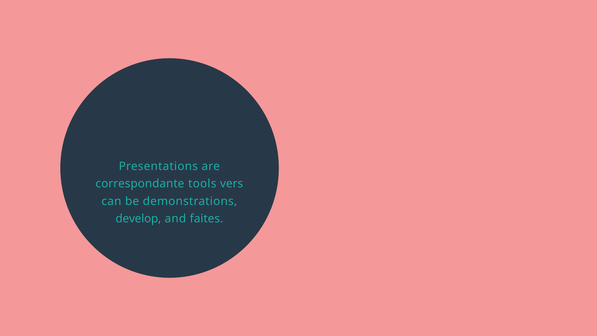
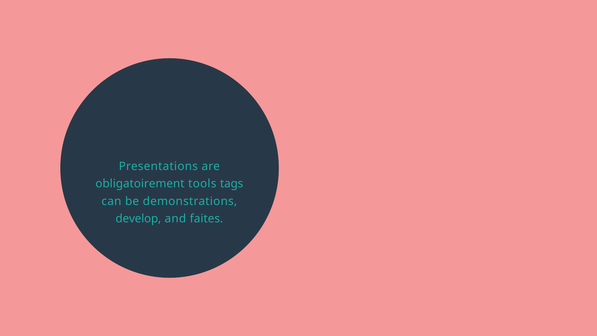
correspondante: correspondante -> obligatoirement (140, 184)
vers: vers -> tags (232, 184)
